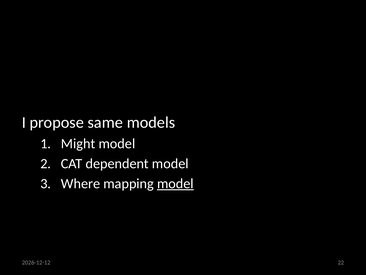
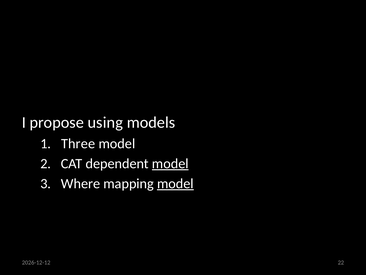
same: same -> using (105, 122)
Might: Might -> Three (78, 143)
model underline: none -> present (170, 163)
